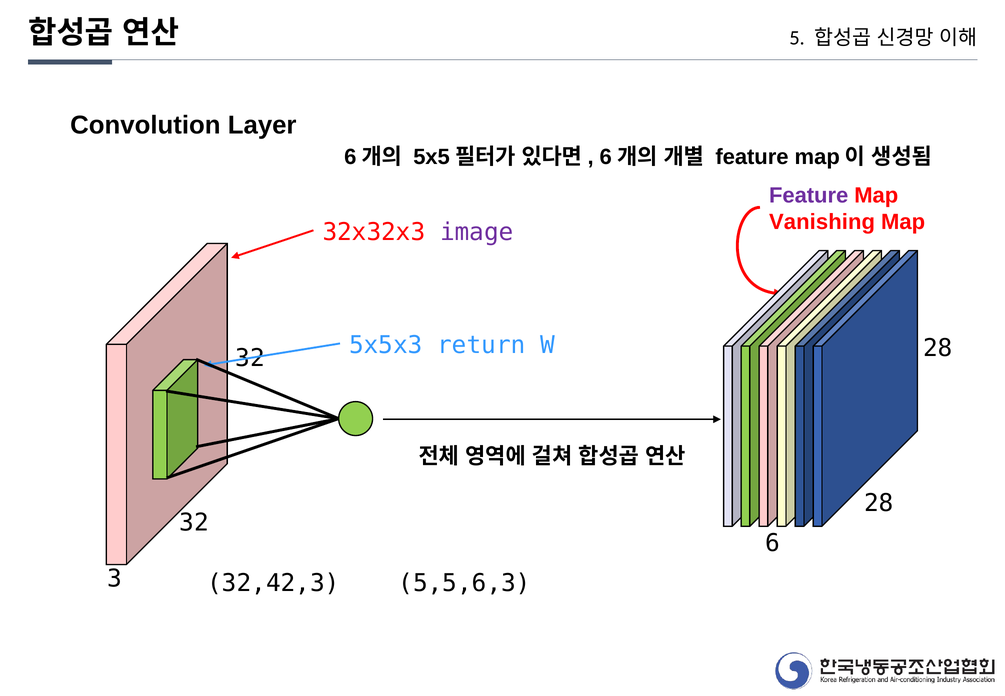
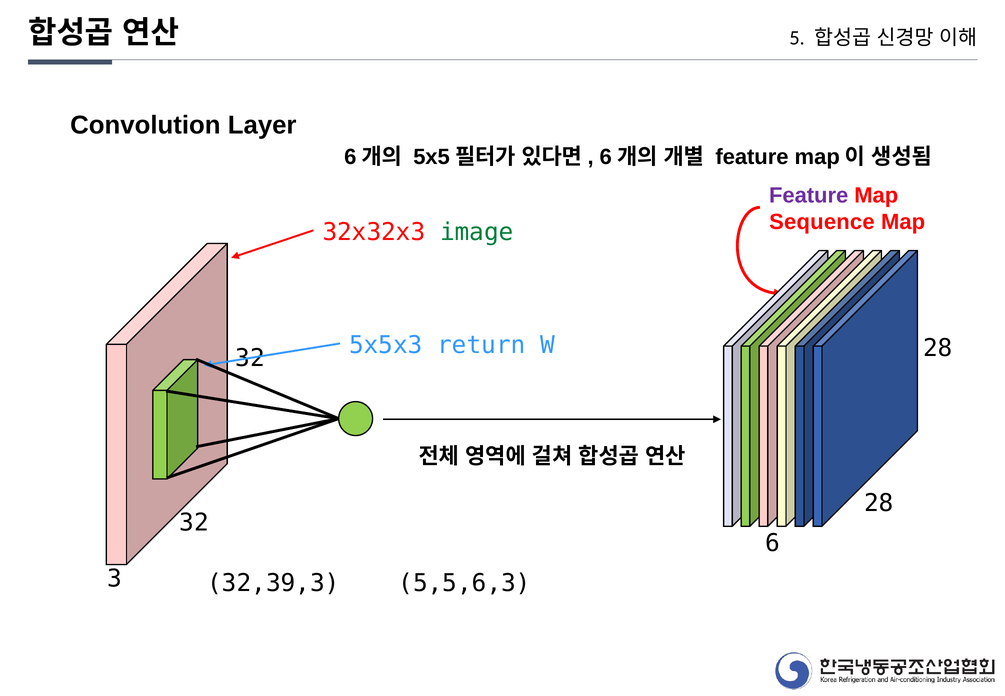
Vanishing: Vanishing -> Sequence (822, 222)
image colour: purple -> green (477, 232)
32,42,3: 32,42,3 -> 32,39,3 (273, 583)
